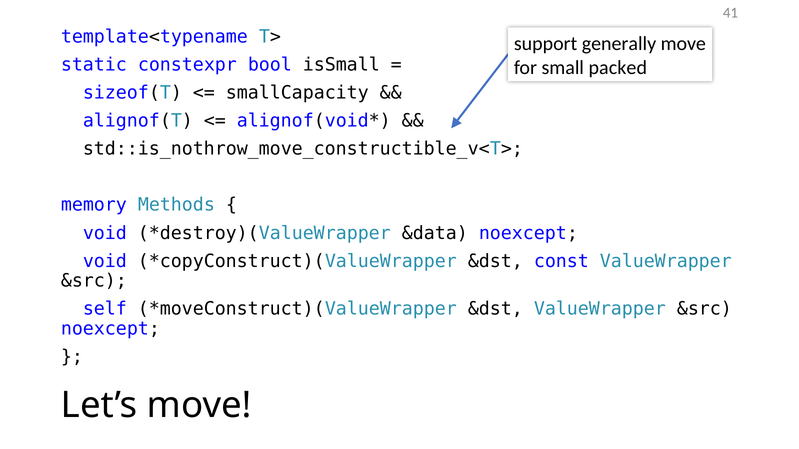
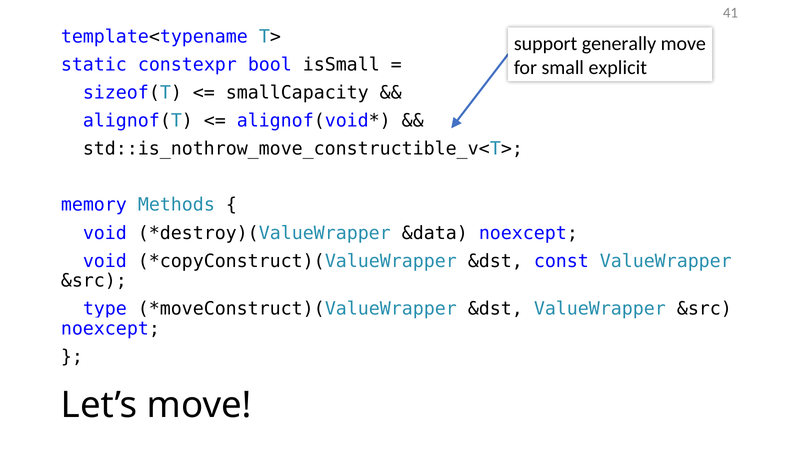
packed: packed -> explicit (618, 68)
self: self -> type (105, 309)
